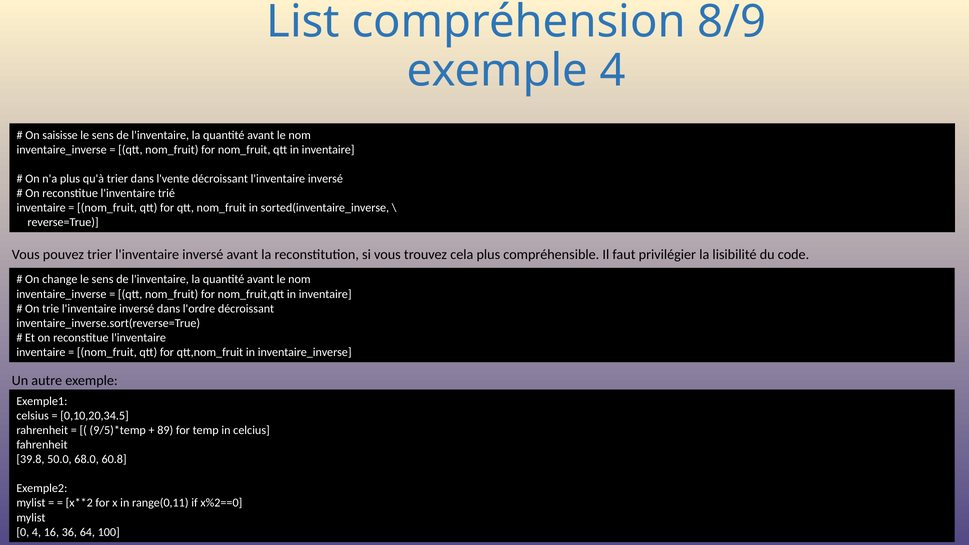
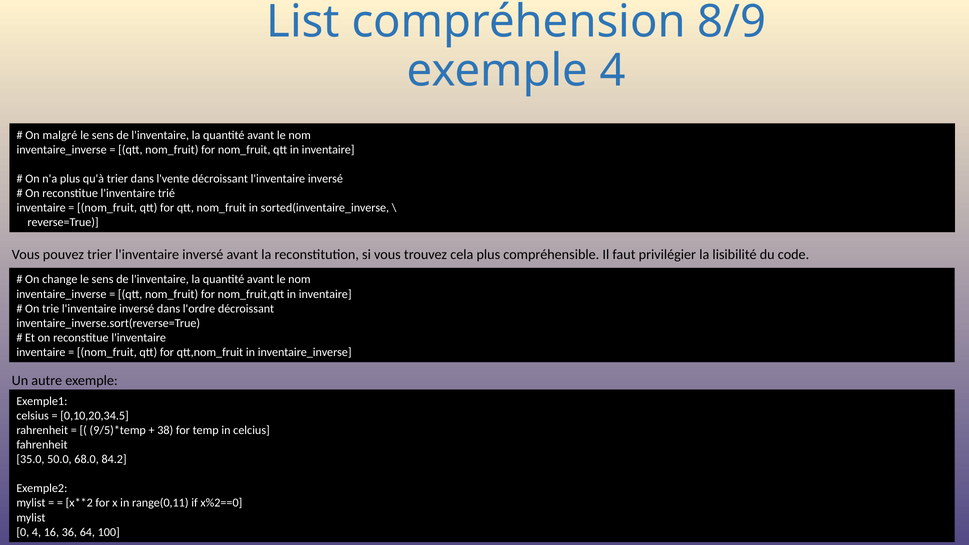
saisisse: saisisse -> malgré (60, 135)
89: 89 -> 38 (165, 430)
39.8: 39.8 -> 35.0 (30, 459)
60.8: 60.8 -> 84.2 (114, 459)
